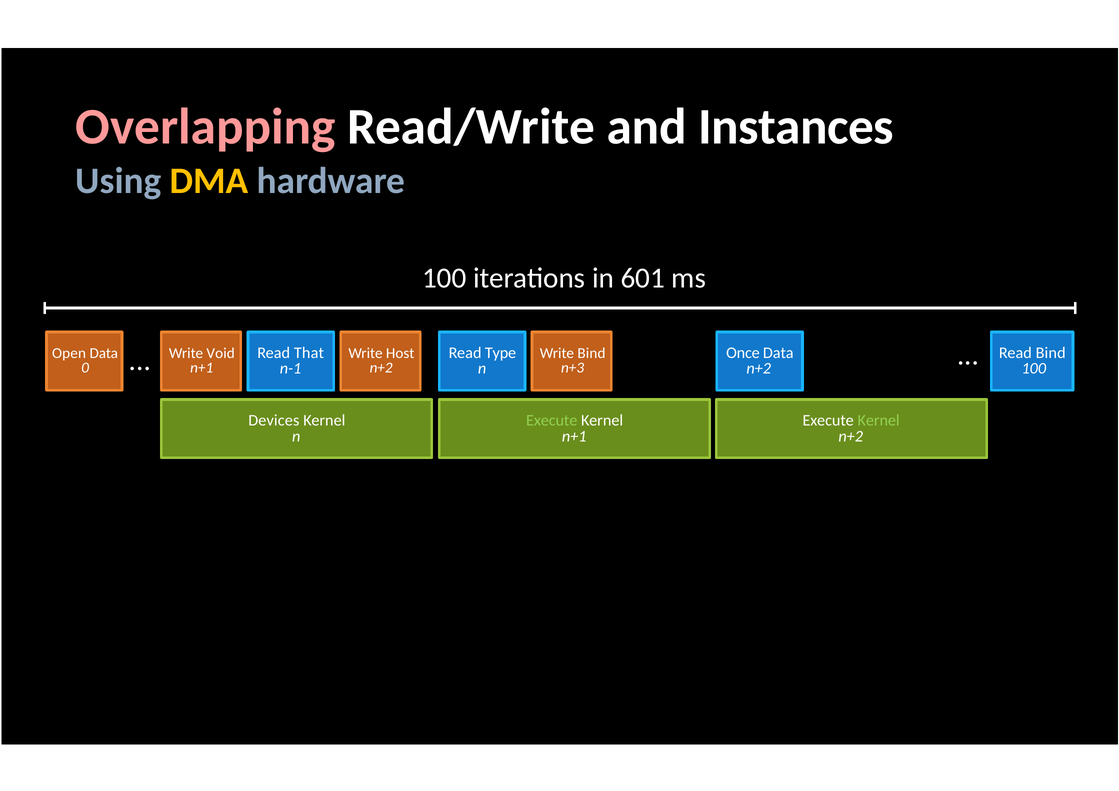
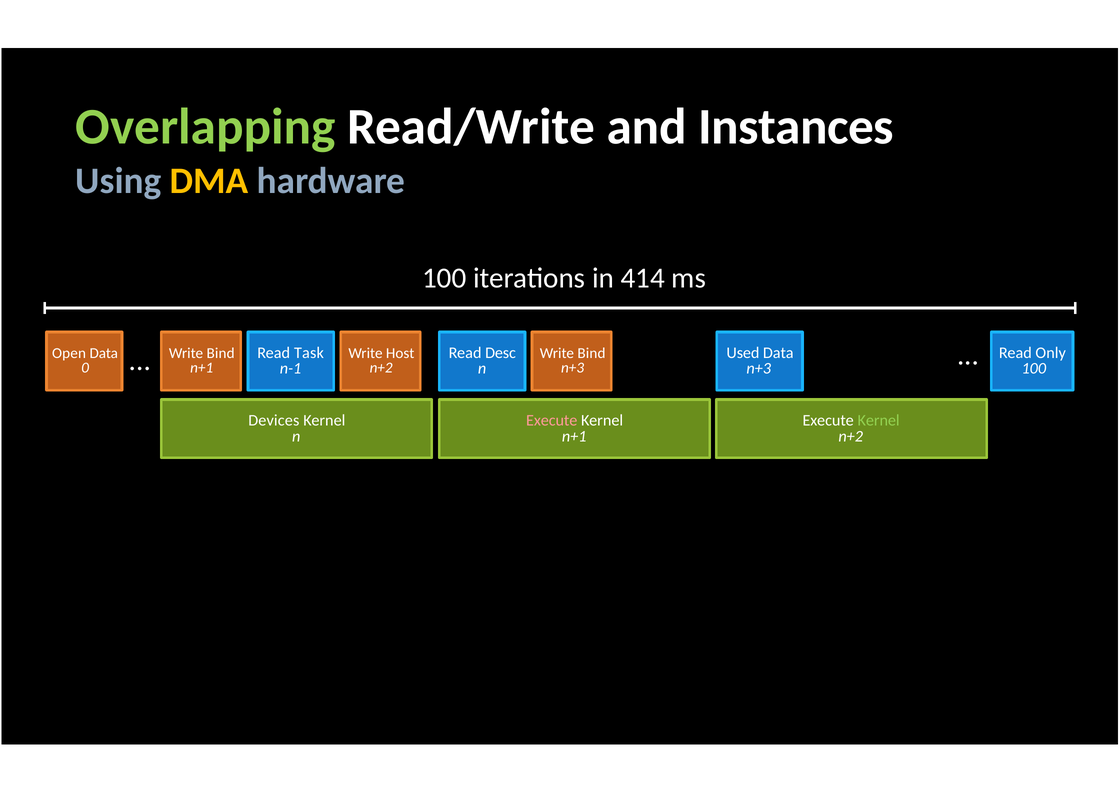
Overlapping colour: pink -> light green (205, 127)
601: 601 -> 414 (643, 278)
That: That -> Task (309, 353)
Type: Type -> Desc (501, 353)
Once: Once -> Used (743, 353)
Void: Void -> Bind (221, 354)
Read Bind: Bind -> Only (1051, 353)
n+2: n+2 -> n+3 (759, 369)
Execute colour: light green -> pink (552, 421)
